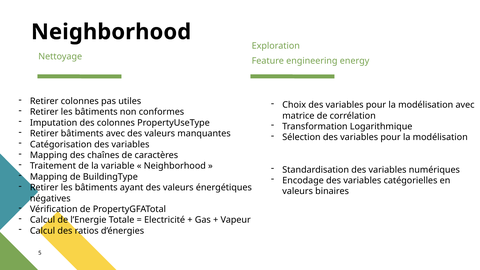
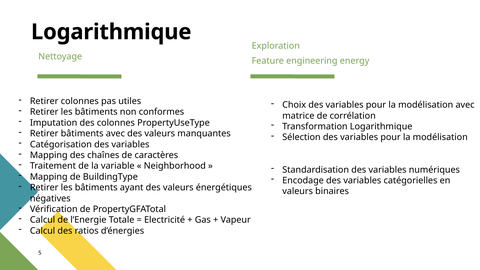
Neighborhood: Neighborhood -> Logarithmique (111, 32)
